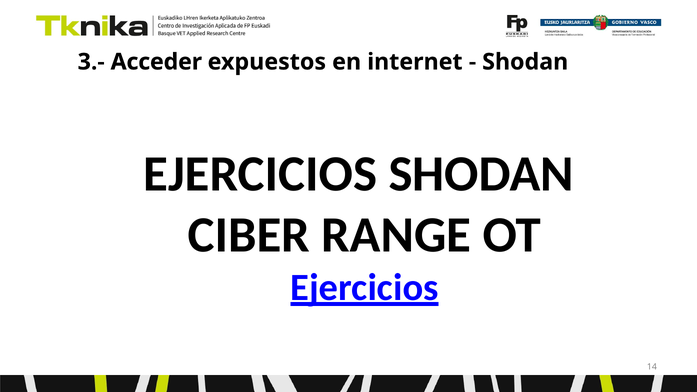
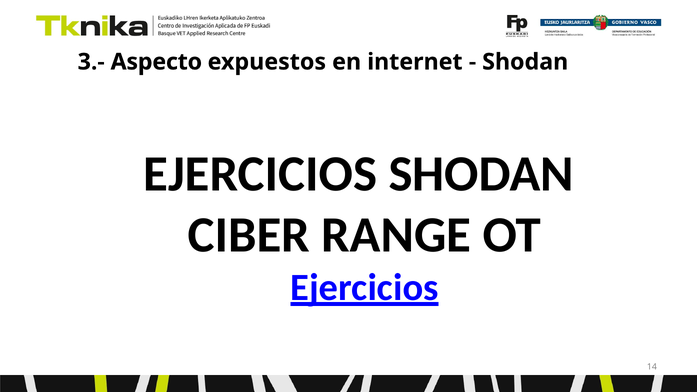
Acceder: Acceder -> Aspecto (156, 62)
